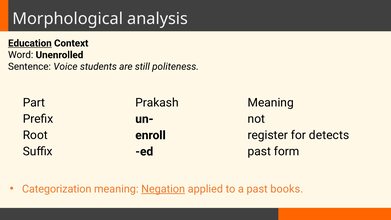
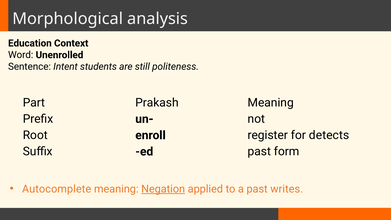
Education underline: present -> none (30, 43)
Voice: Voice -> Intent (65, 67)
Categorization: Categorization -> Autocomplete (57, 189)
books: books -> writes (287, 189)
